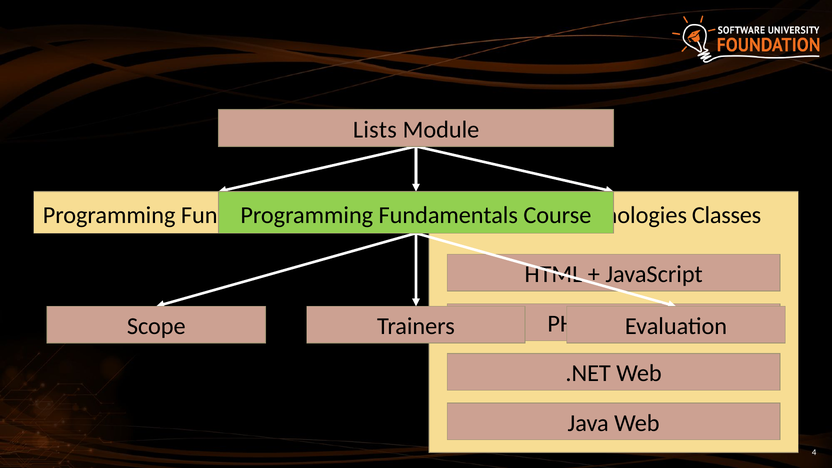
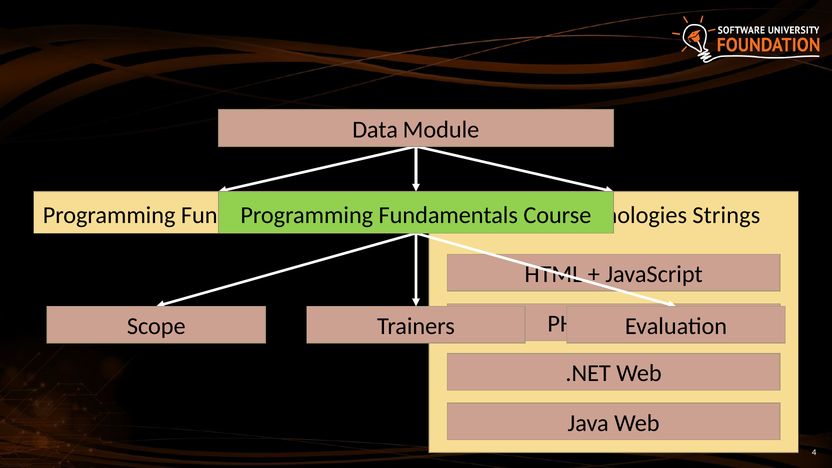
Lists: Lists -> Data (375, 130)
Classes: Classes -> Strings (726, 215)
